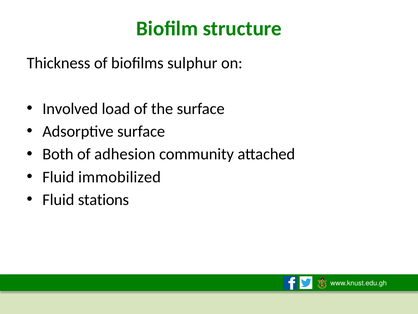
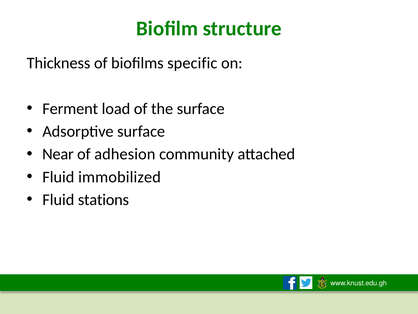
sulphur: sulphur -> specific (192, 63)
Involved: Involved -> Ferment (70, 109)
Both: Both -> Near (58, 154)
